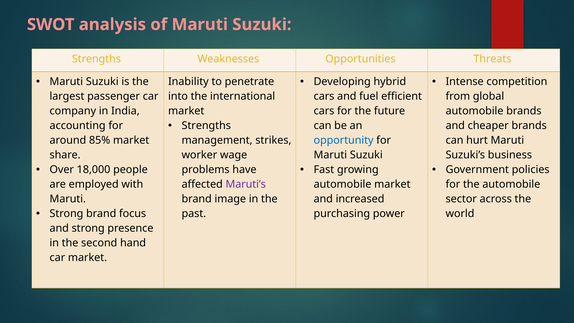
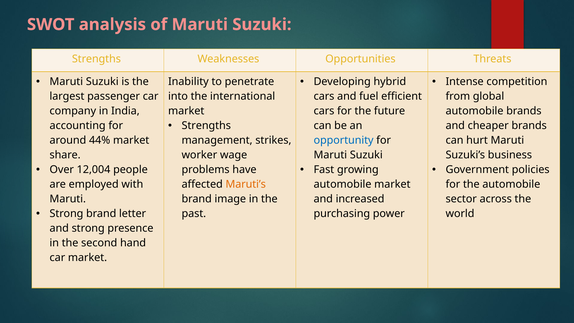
85%: 85% -> 44% (100, 140)
18,000: 18,000 -> 12,004 (94, 170)
Maruti’s colour: purple -> orange (246, 184)
focus: focus -> letter (133, 214)
